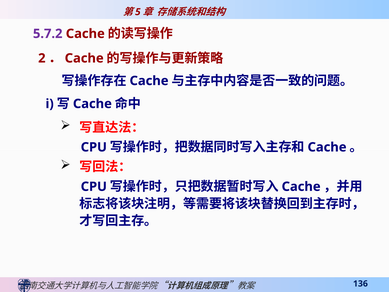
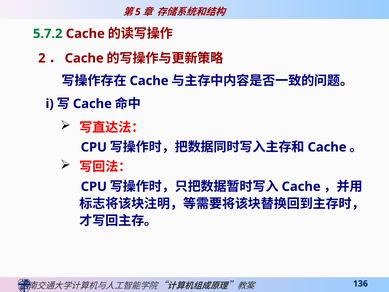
5.7.2 colour: purple -> green (48, 34)
